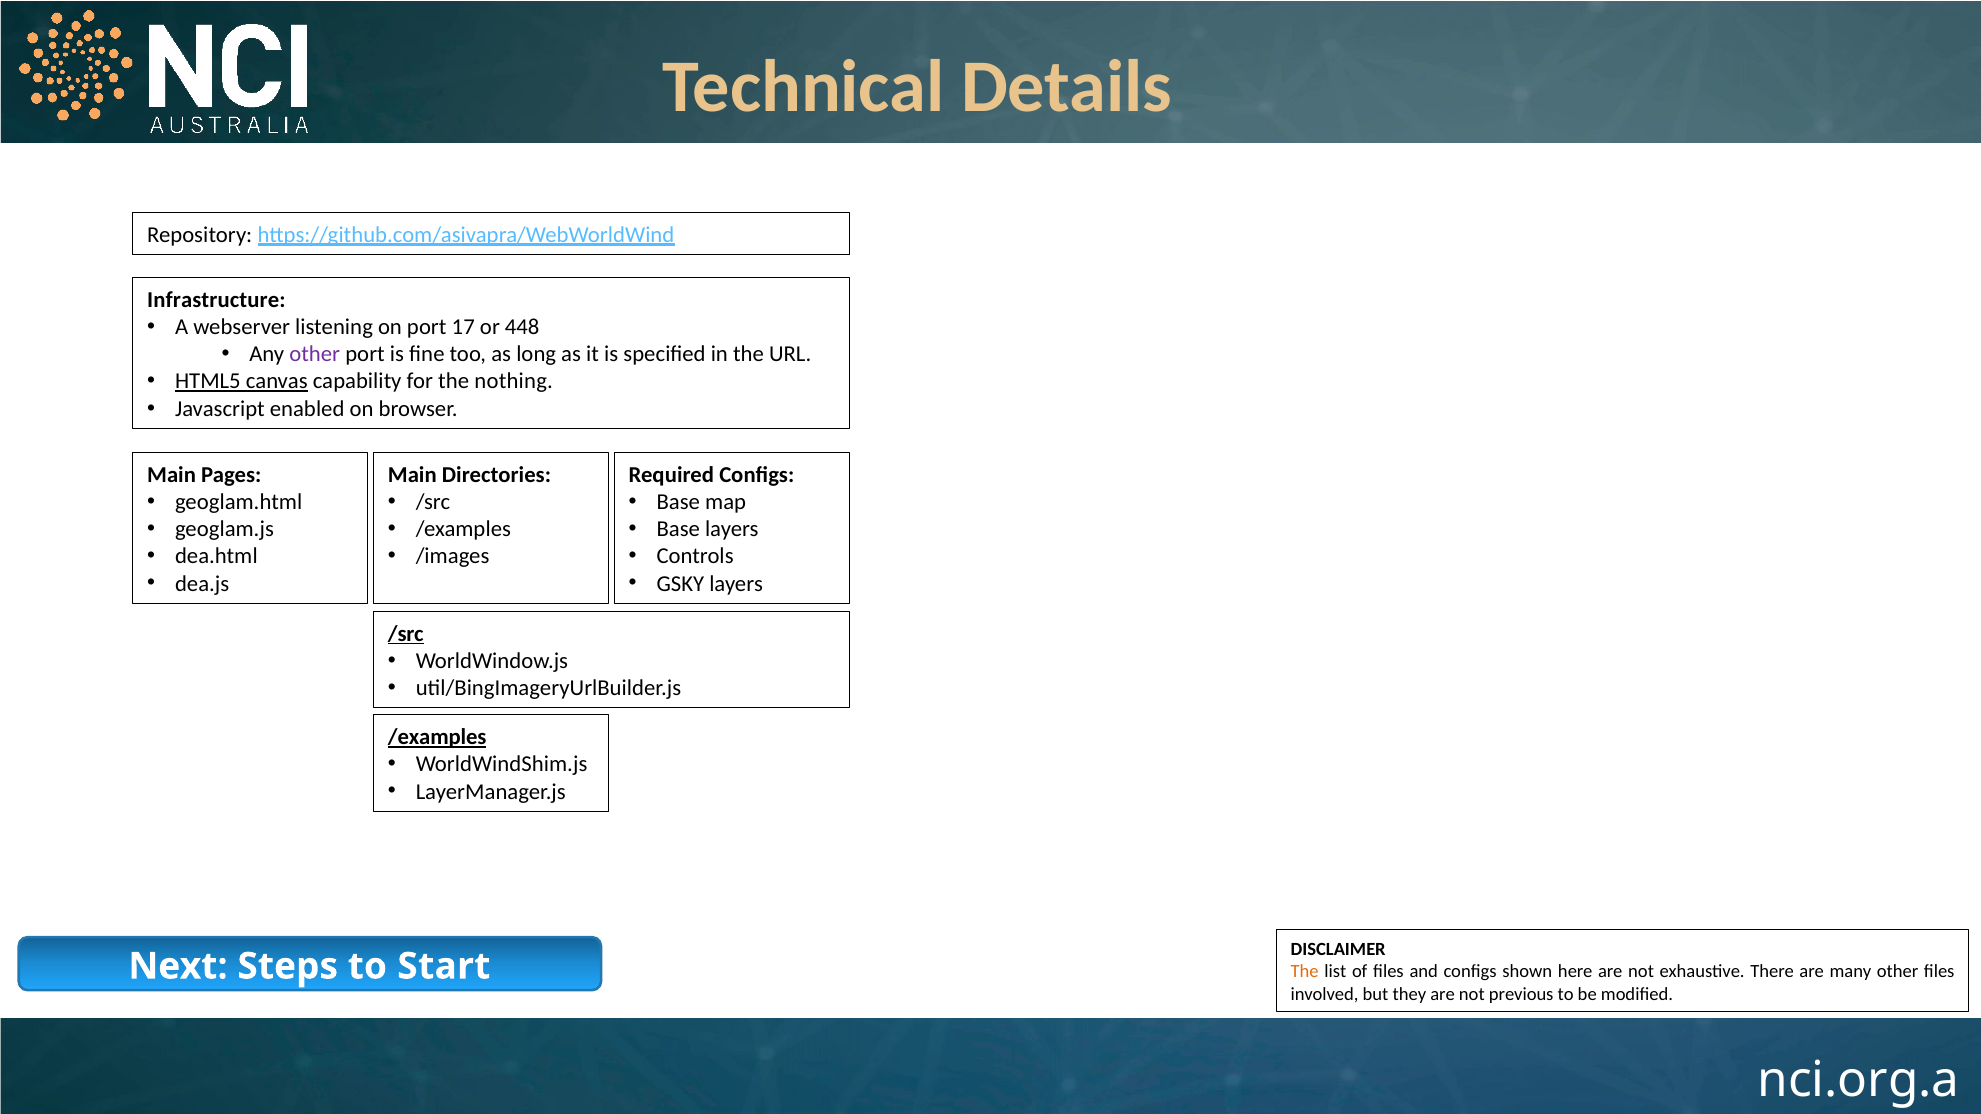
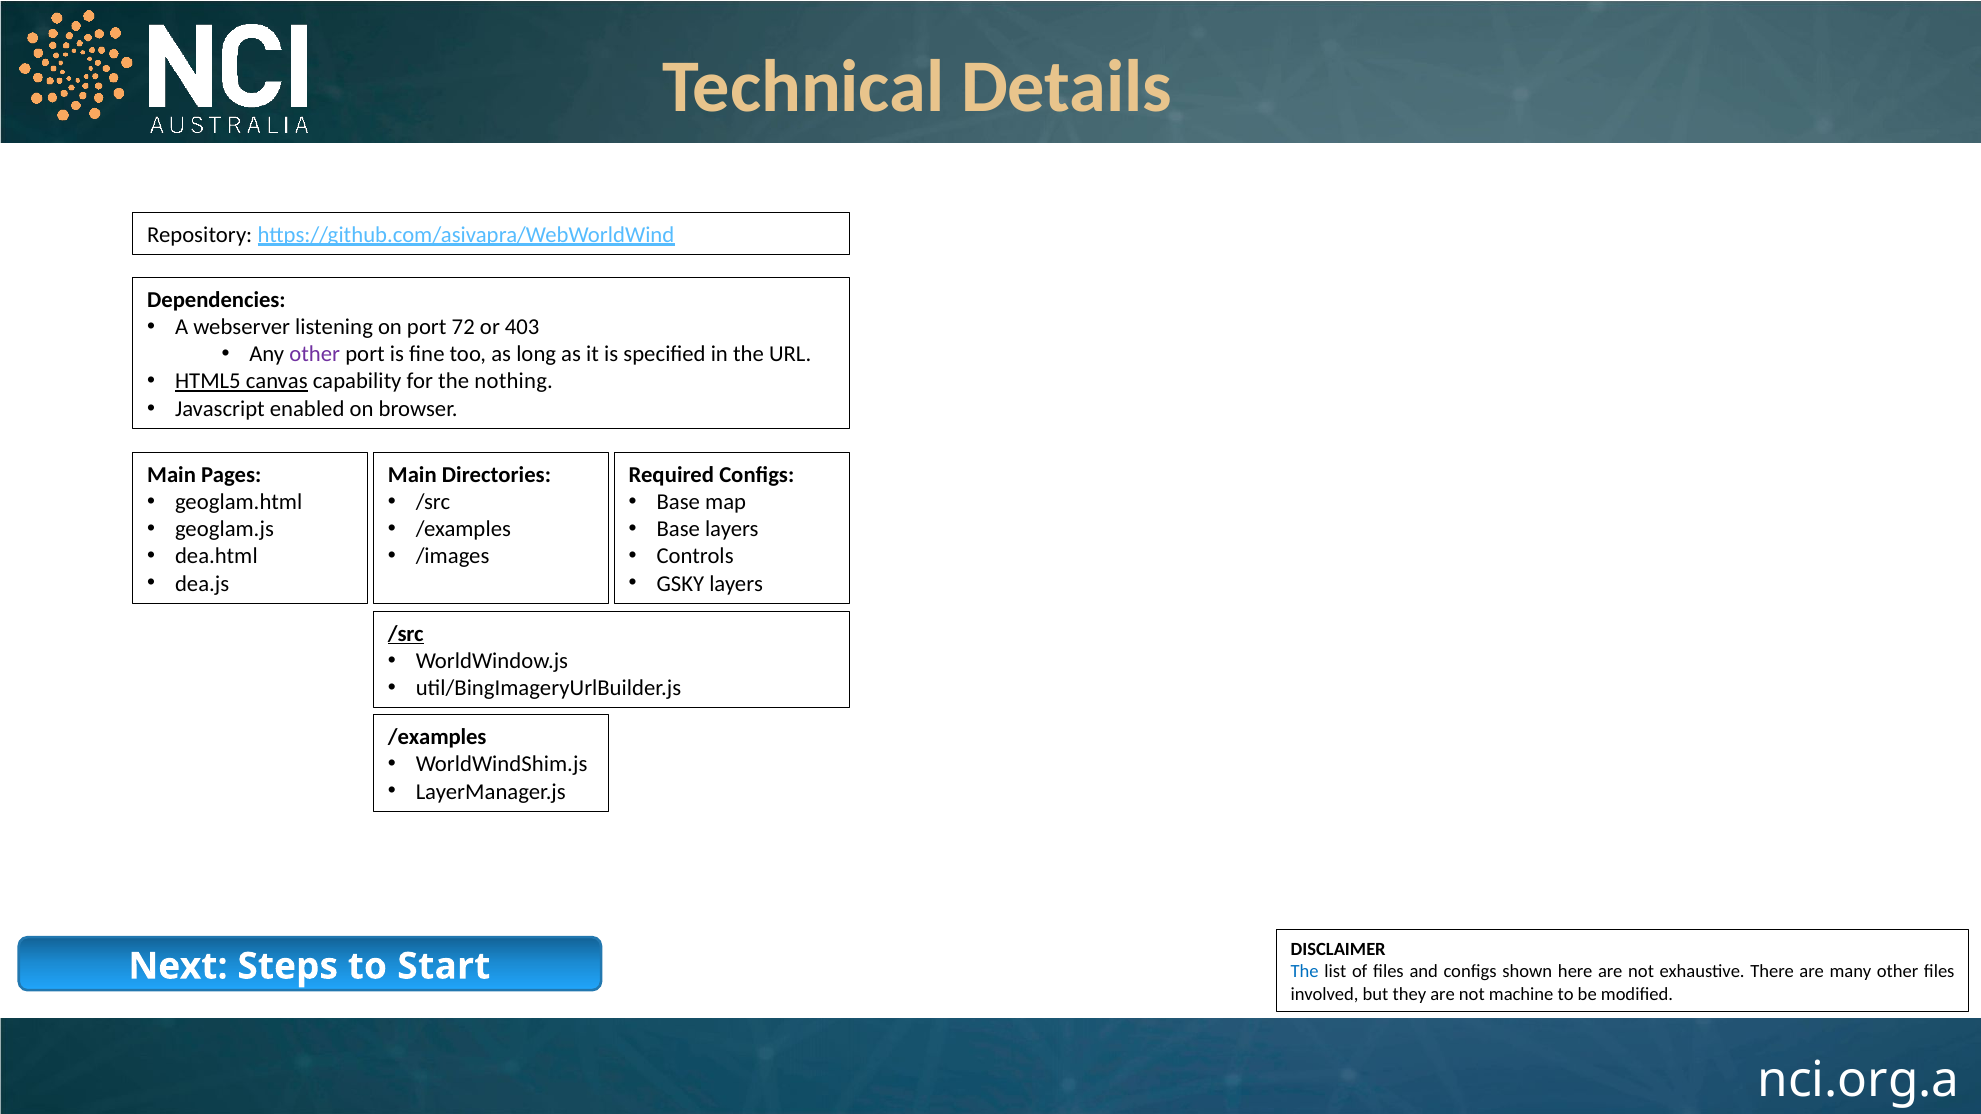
Infrastructure: Infrastructure -> Dependencies (216, 300)
17: 17 -> 72 (463, 327)
448: 448 -> 403 (522, 327)
/examples underline: present -> none (437, 737)
The colour: orange -> blue (1305, 972)
previous: previous -> machine (1521, 994)
